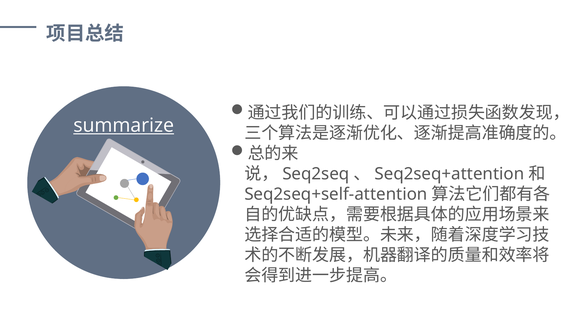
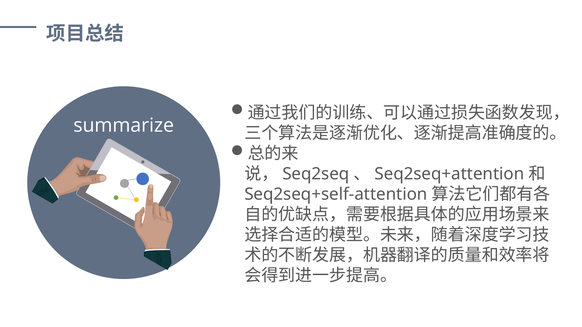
summarize underline: present -> none (124, 126)
